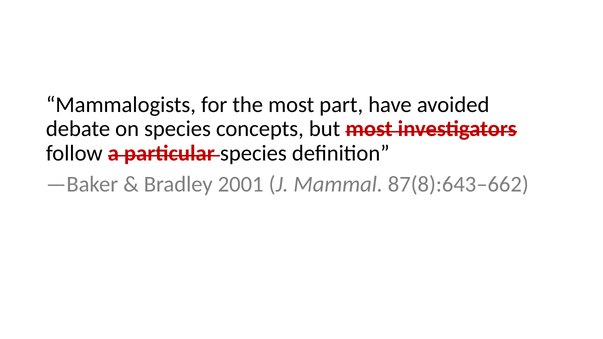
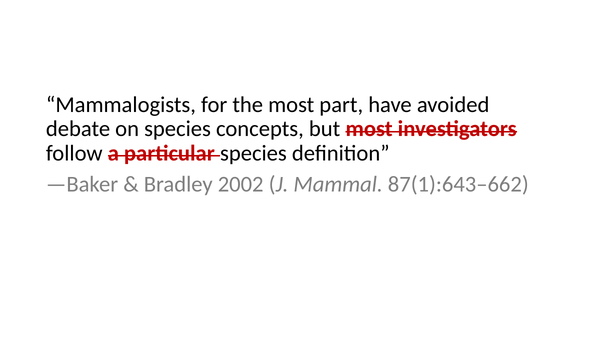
2001: 2001 -> 2002 (241, 184)
87(8):643–662: 87(8):643–662 -> 87(1):643–662 (458, 184)
